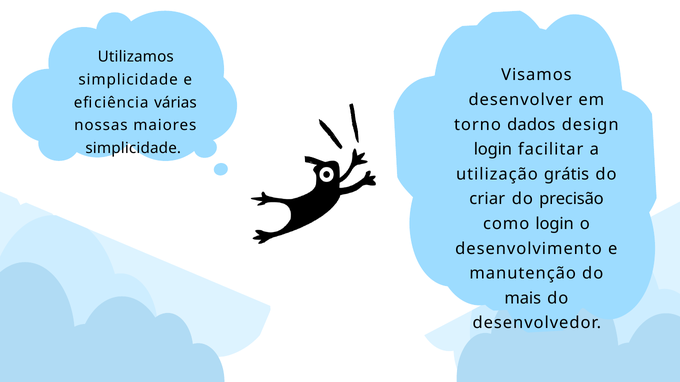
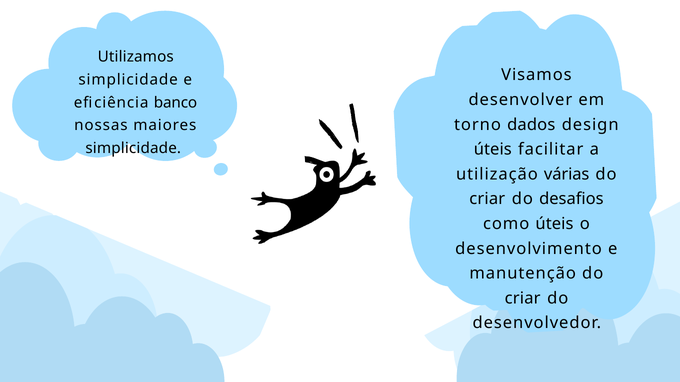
várias: várias -> banco (176, 103)
login: login -> úteis (493, 150)
grátis: grátis -> várias (567, 174)
precisão: precisão -> desafios (571, 199)
como login: login -> úteis (554, 224)
mais: mais -> criar (523, 299)
